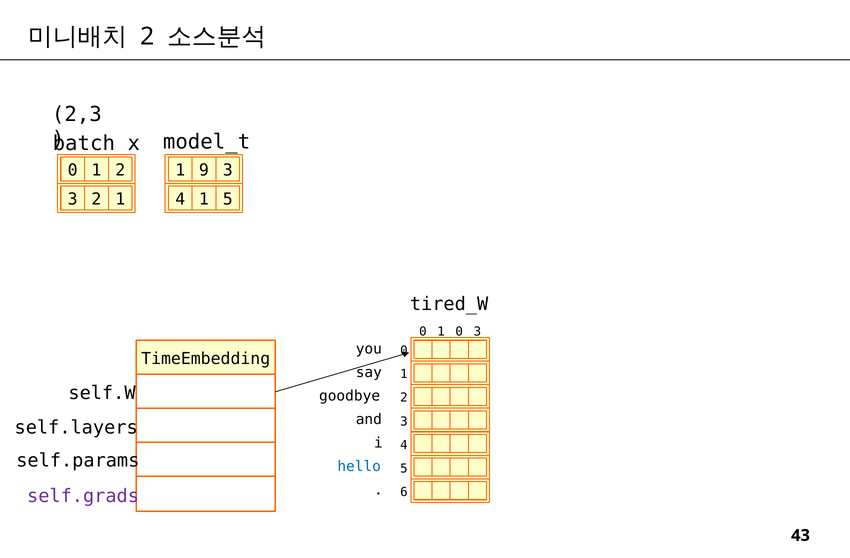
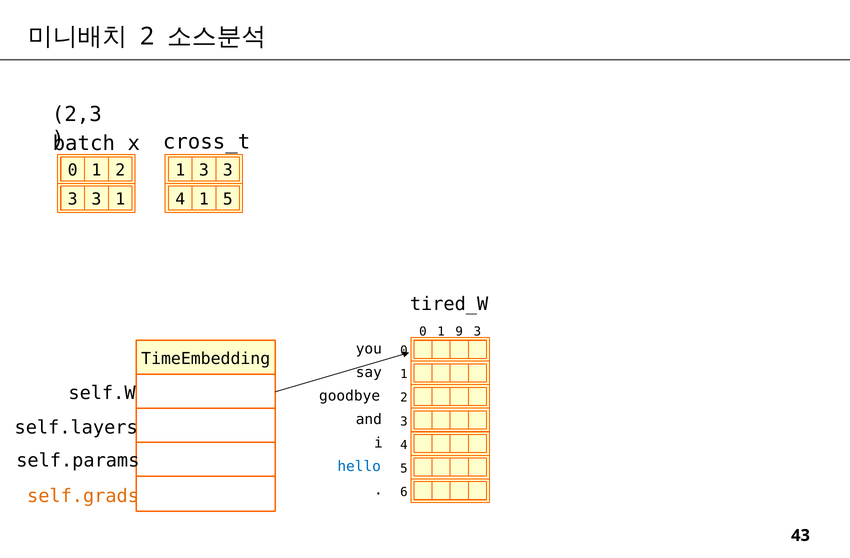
model_t: model_t -> cross_t (207, 142)
1 9: 9 -> 3 (204, 170)
2: 2 -> 3 (96, 199)
1 0: 0 -> 9 (459, 332)
self.grads colour: purple -> orange (83, 497)
